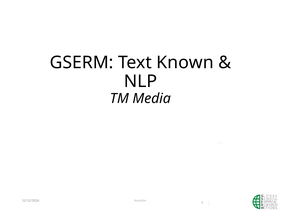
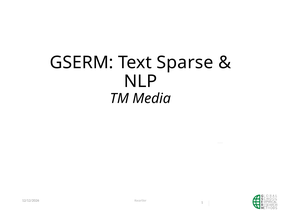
Known: Known -> Sparse (185, 63)
